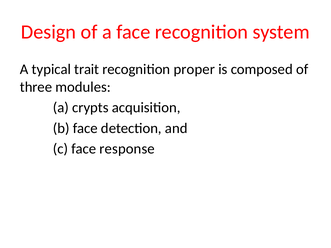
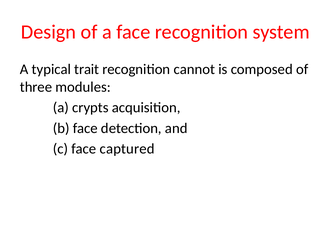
proper: proper -> cannot (194, 69)
response: response -> captured (127, 149)
